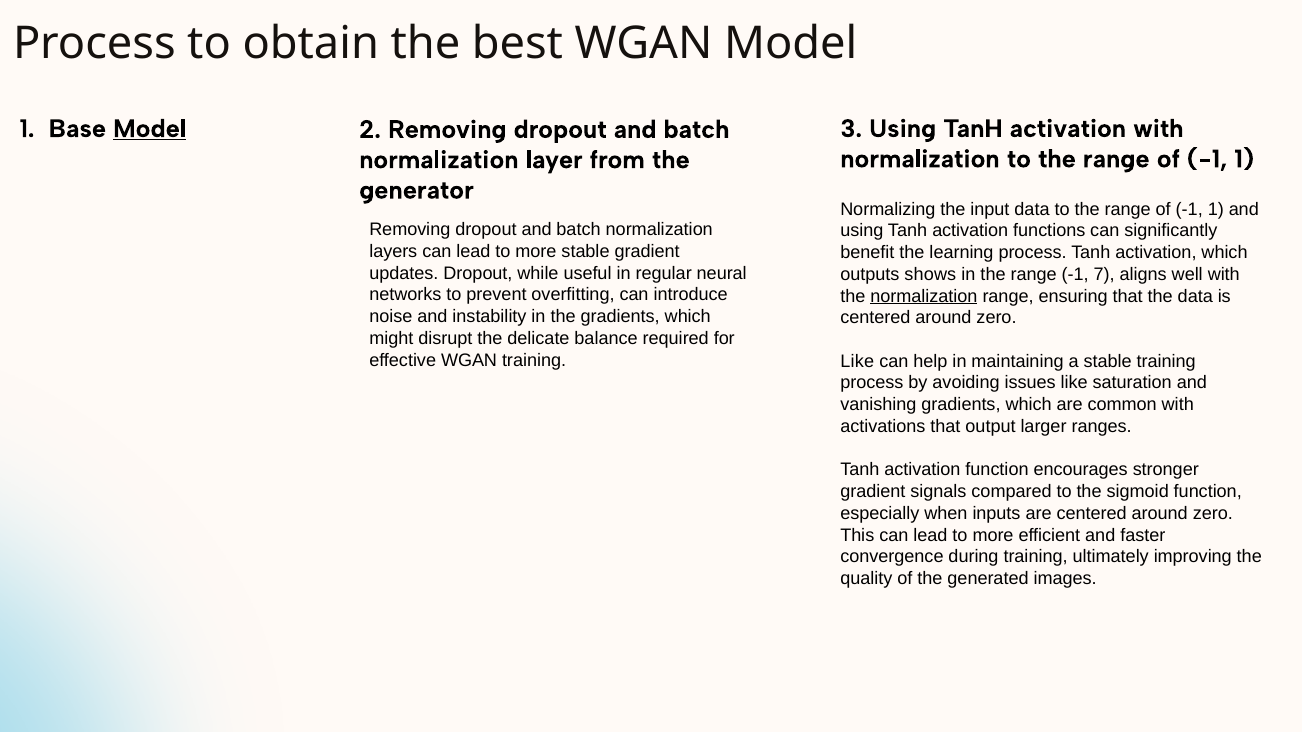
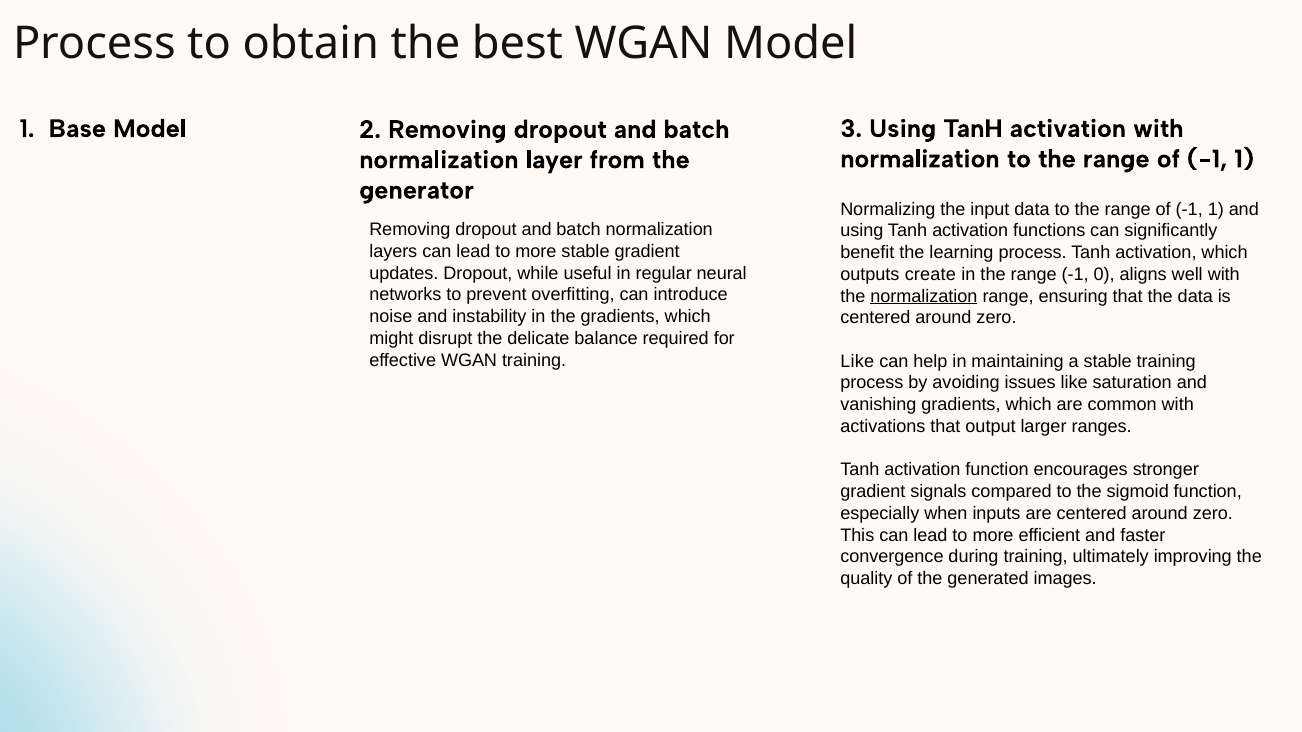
Model underline: present -> none (150, 129)
shows: shows -> create (930, 275)
7: 7 -> 0 (1104, 275)
